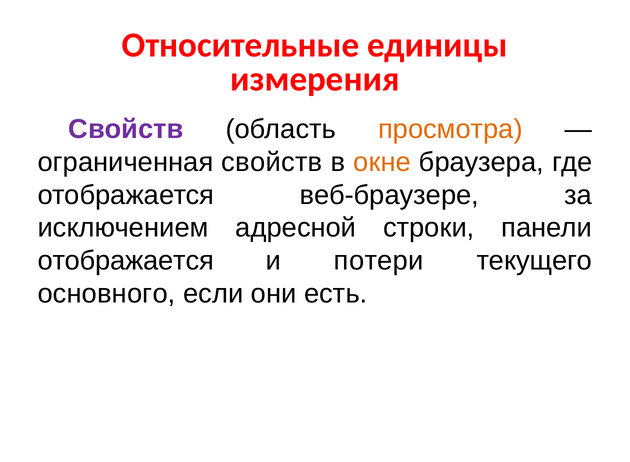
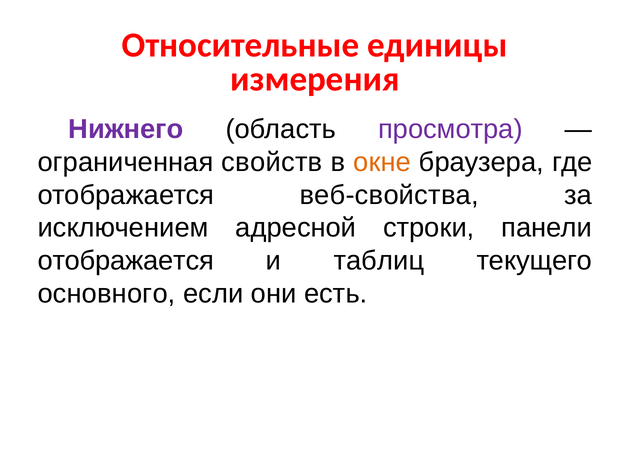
Свойств: Свойств -> Нижнего (126, 129)
просмотра colour: orange -> purple (450, 129)
веб-браузере: веб-браузере -> веб-свойства (389, 195)
потери: потери -> таблиц (379, 261)
